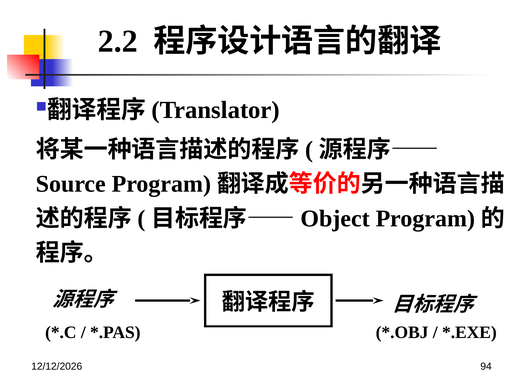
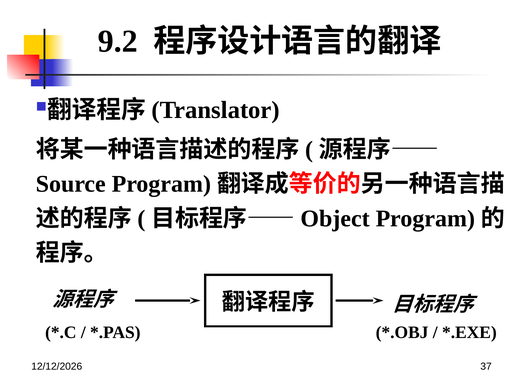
2.2: 2.2 -> 9.2 (118, 41)
94: 94 -> 37 (486, 367)
